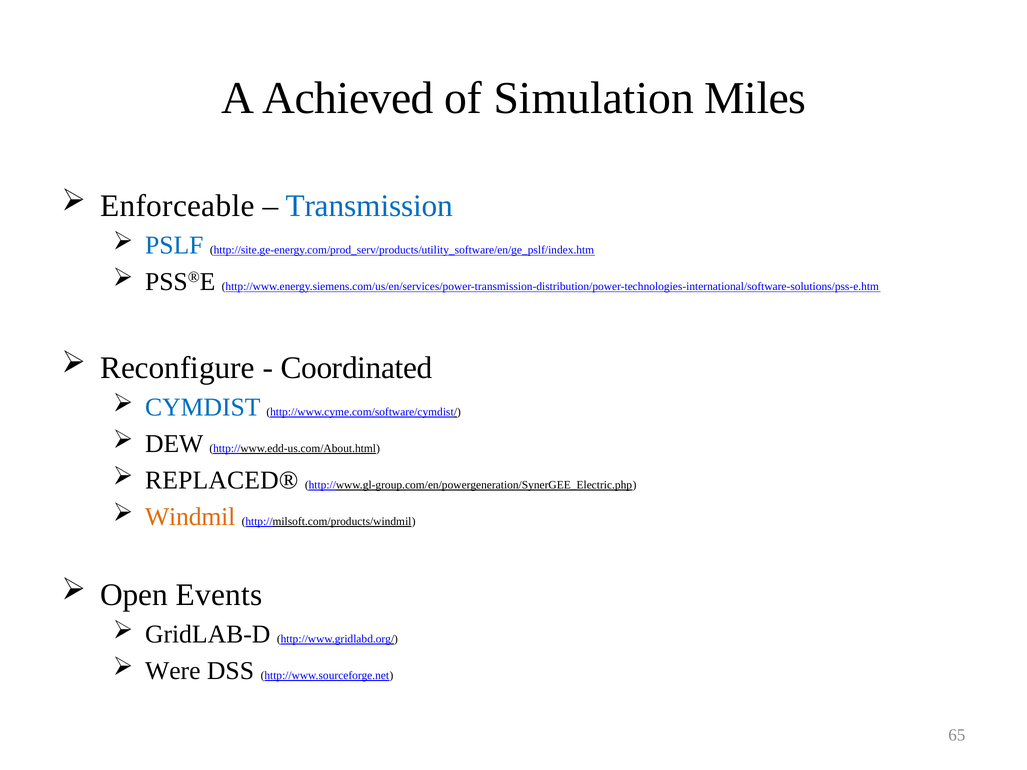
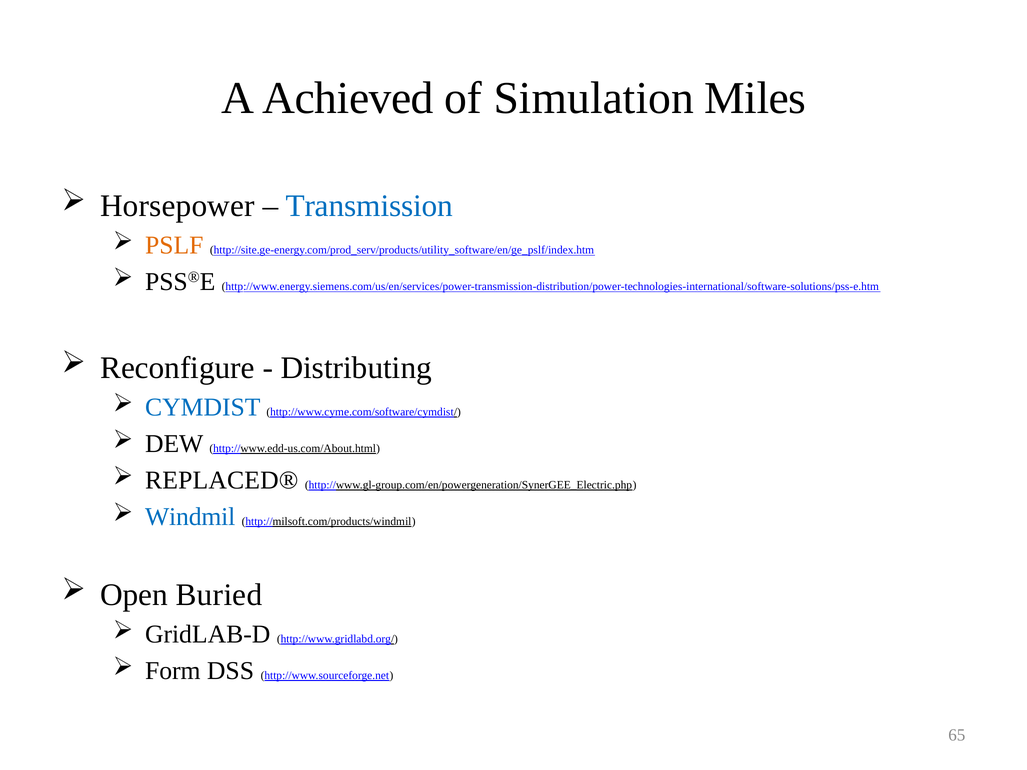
Enforceable: Enforceable -> Horsepower (177, 206)
PSLF colour: blue -> orange (174, 245)
Coordinated: Coordinated -> Distributing (356, 368)
Windmil colour: orange -> blue (190, 517)
Events: Events -> Buried (219, 595)
Were: Were -> Form (173, 671)
